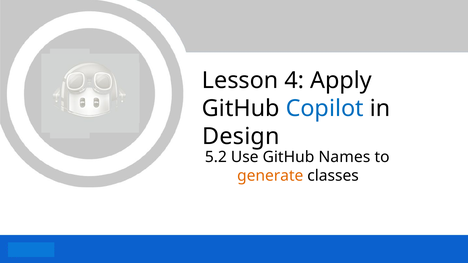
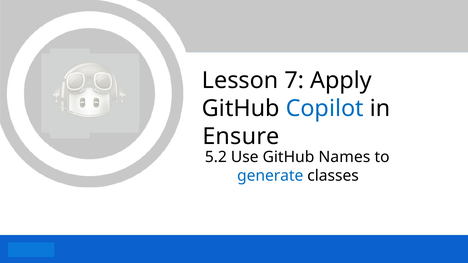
4: 4 -> 7 (294, 80)
Design: Design -> Ensure (241, 137)
generate colour: orange -> blue (270, 176)
